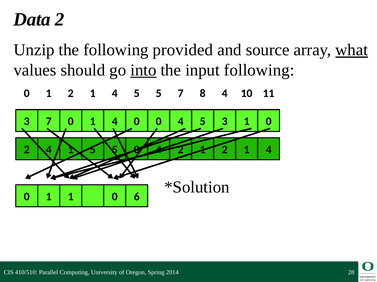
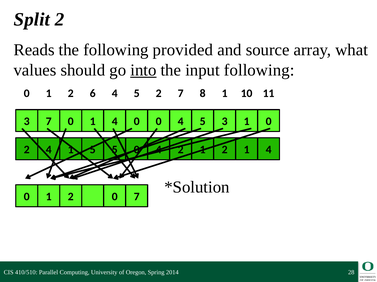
Data: Data -> Split (32, 20)
Unzip: Unzip -> Reads (34, 50)
what underline: present -> none (352, 50)
0 1 2 1: 1 -> 6 (93, 93)
4 5 5: 5 -> 2 (159, 93)
8 4: 4 -> 1 (225, 93)
1: 1 -> 2 (71, 197)
0 6: 6 -> 7 (137, 197)
